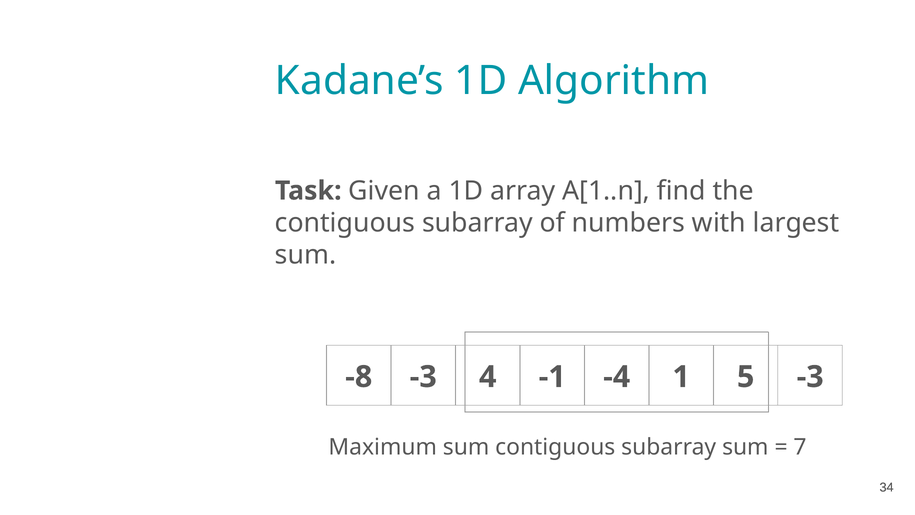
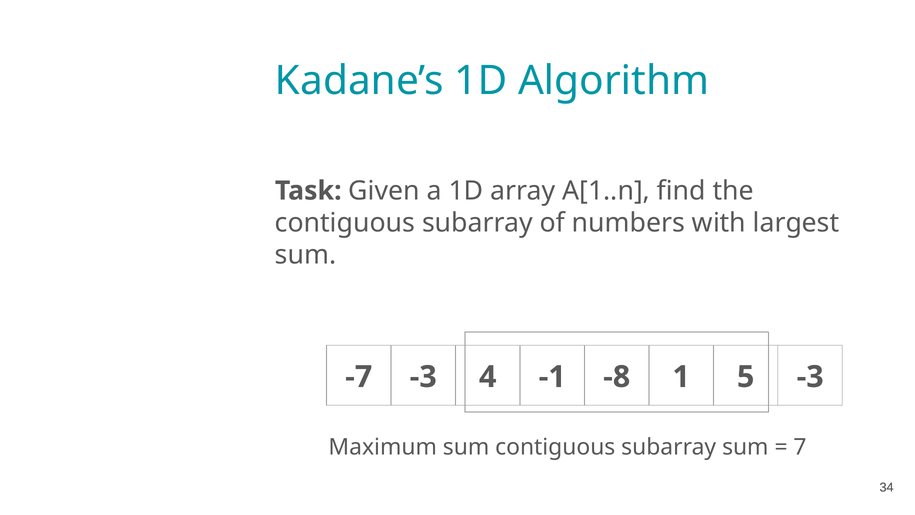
-8: -8 -> -7 (359, 377)
-4: -4 -> -8 (617, 377)
